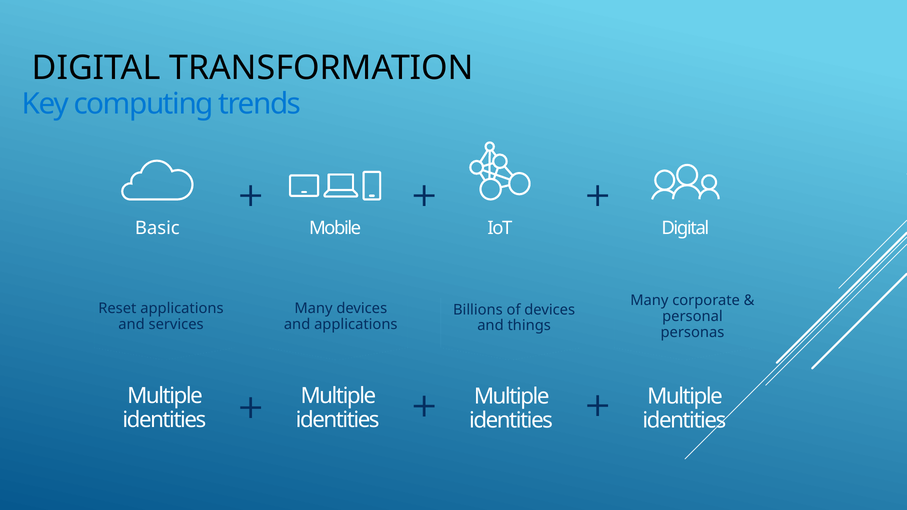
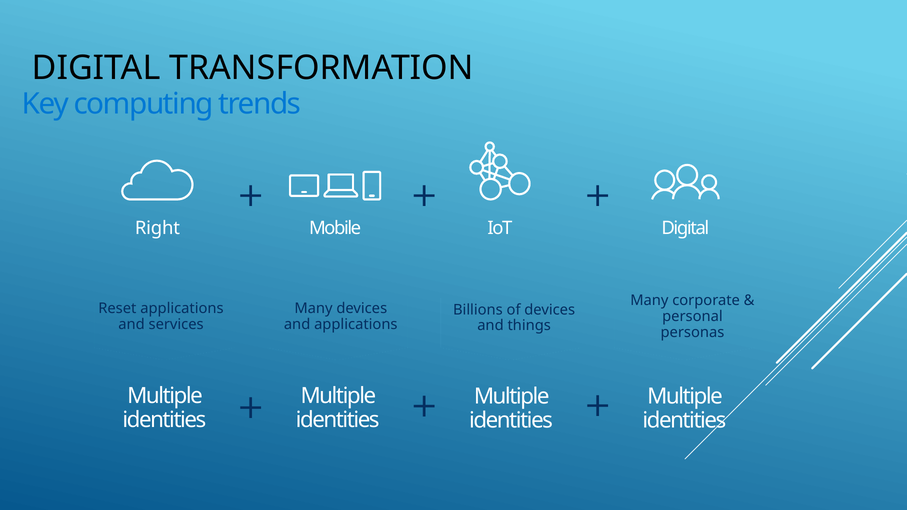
Basic: Basic -> Right (157, 228)
